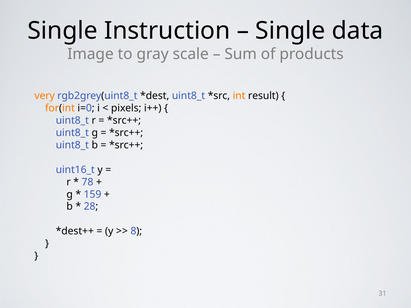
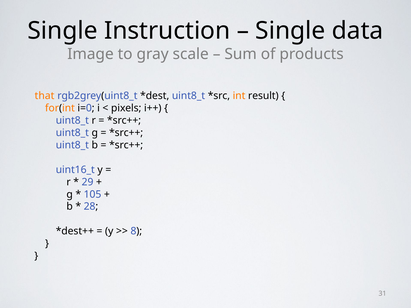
very: very -> that (45, 96)
78: 78 -> 29 (88, 182)
159: 159 -> 105 (93, 194)
